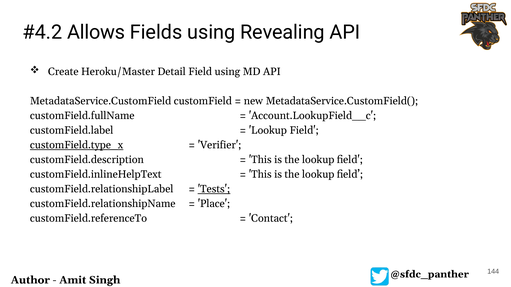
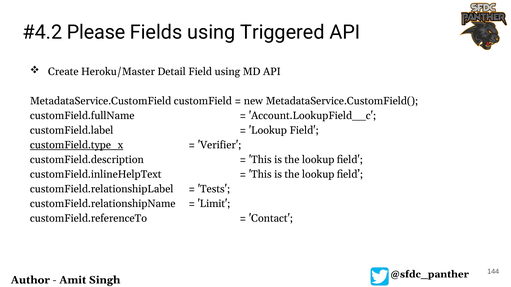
Allows: Allows -> Please (96, 32)
Revealing: Revealing -> Triggered (282, 32)
Tests underline: present -> none (214, 189)
Place: Place -> Limit (214, 204)
